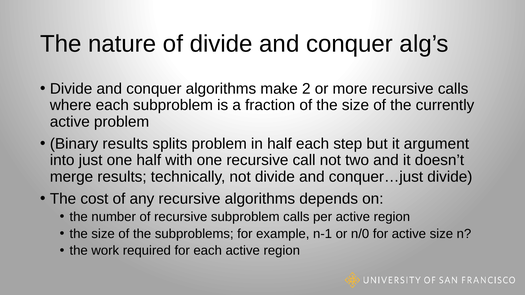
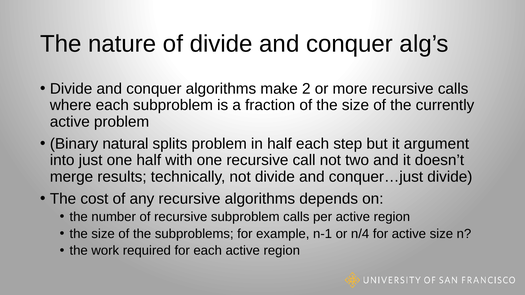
Binary results: results -> natural (125, 144)
n/0: n/0 -> n/4 (360, 234)
